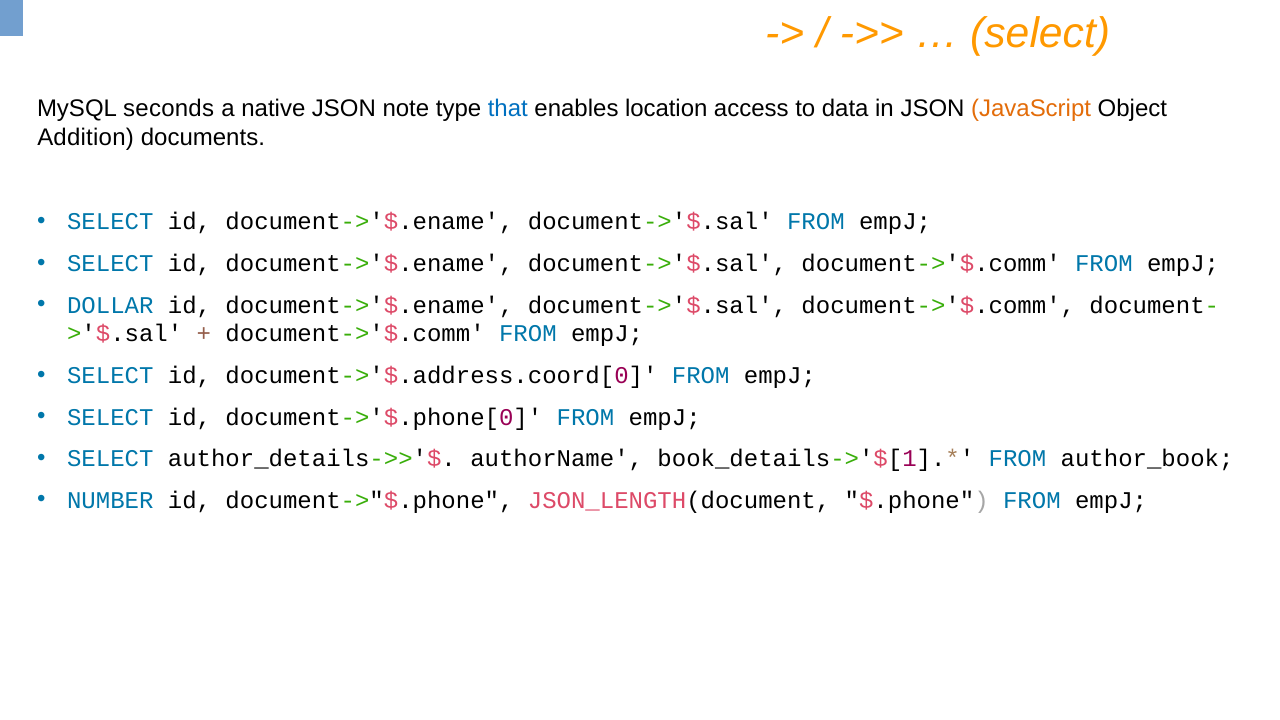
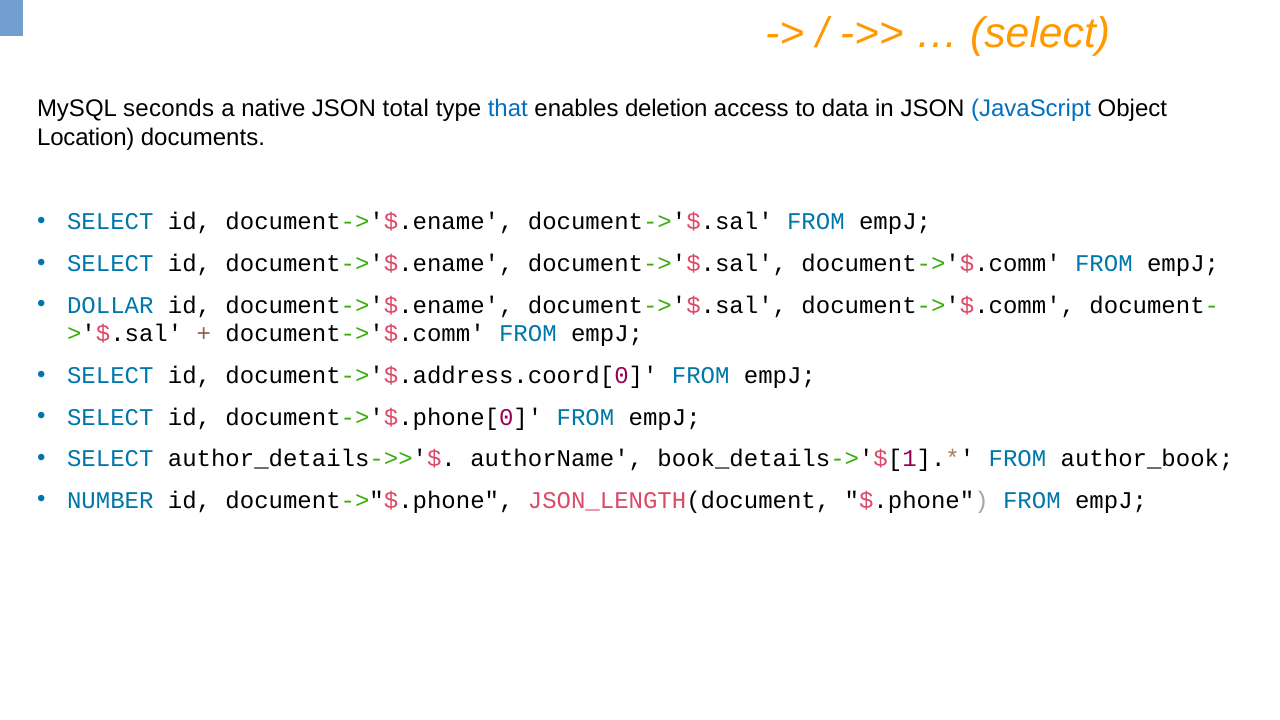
note: note -> total (406, 109)
location: location -> deletion (666, 109)
JavaScript colour: orange -> blue (1031, 109)
Addition: Addition -> Location (86, 138)
